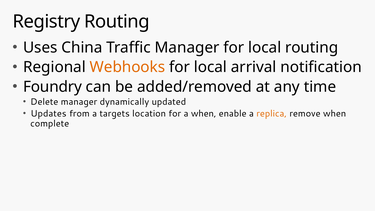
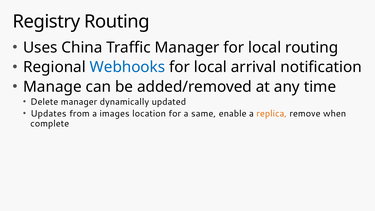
Webhooks colour: orange -> blue (127, 67)
Foundry: Foundry -> Manage (52, 87)
targets: targets -> images (115, 114)
a when: when -> same (204, 114)
